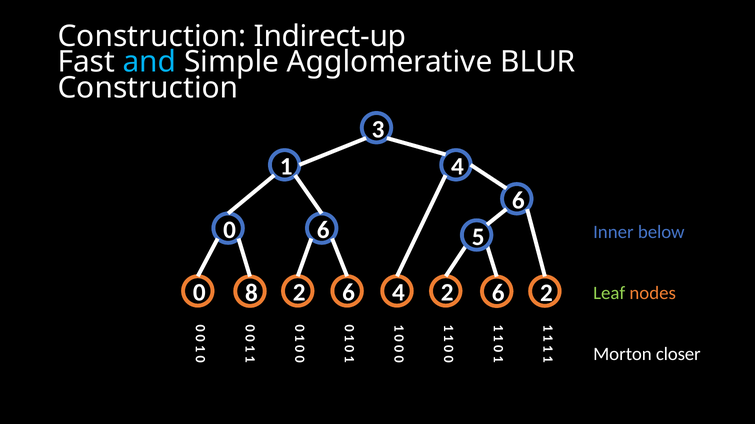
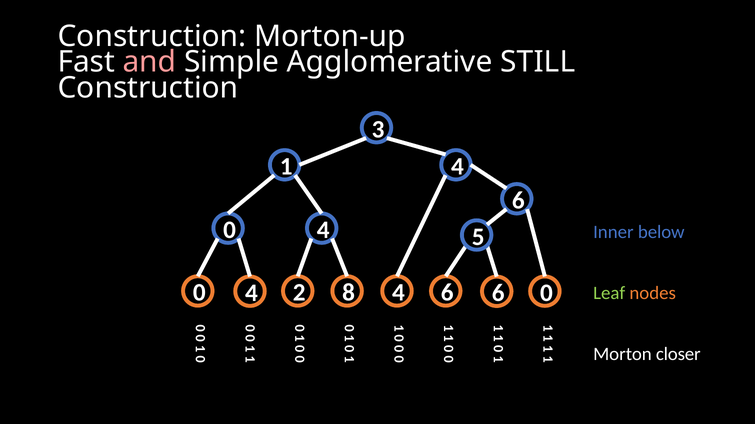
Indirect-up: Indirect-up -> Morton-up (330, 36)
and colour: light blue -> pink (149, 62)
BLUR: BLUR -> STILL (538, 62)
6: 6 -> 4 (323, 230)
8: 8 -> 4 (251, 293)
2 6: 6 -> 8 (349, 293)
2: 2 -> 6 (447, 293)
2: 2 -> 0 (546, 293)
